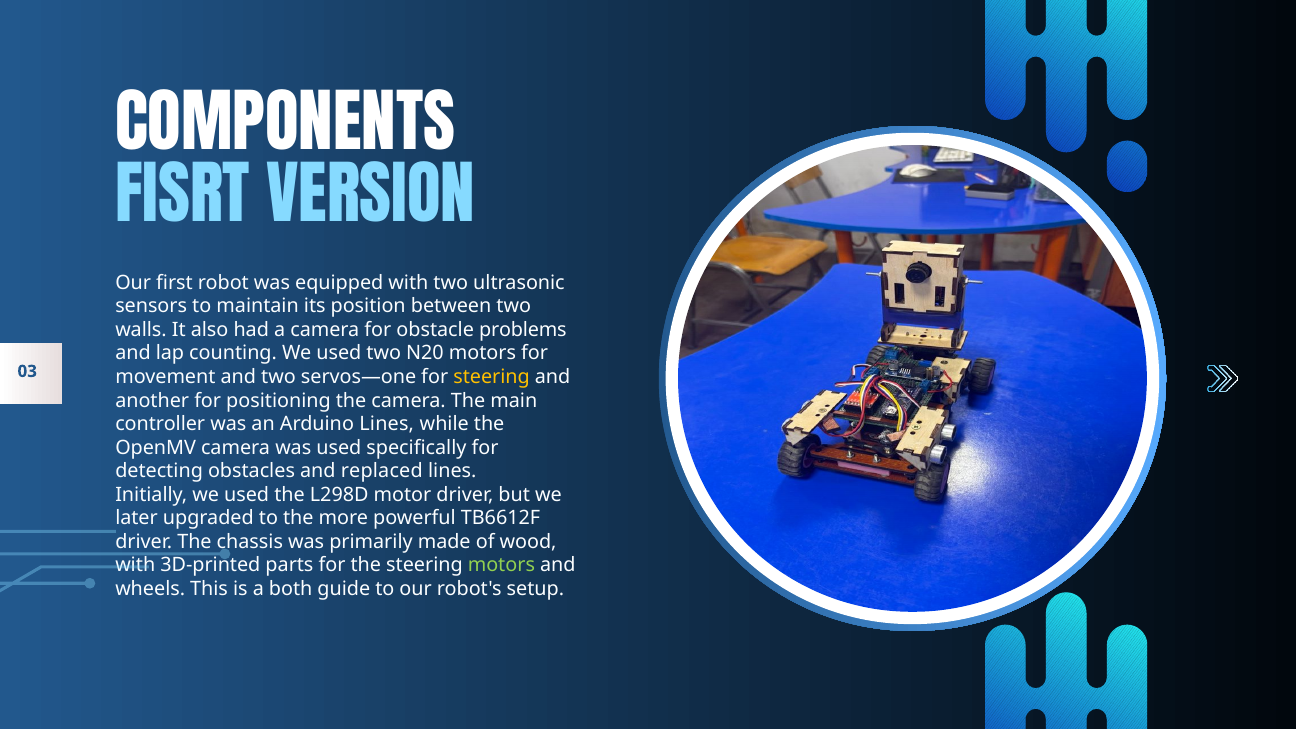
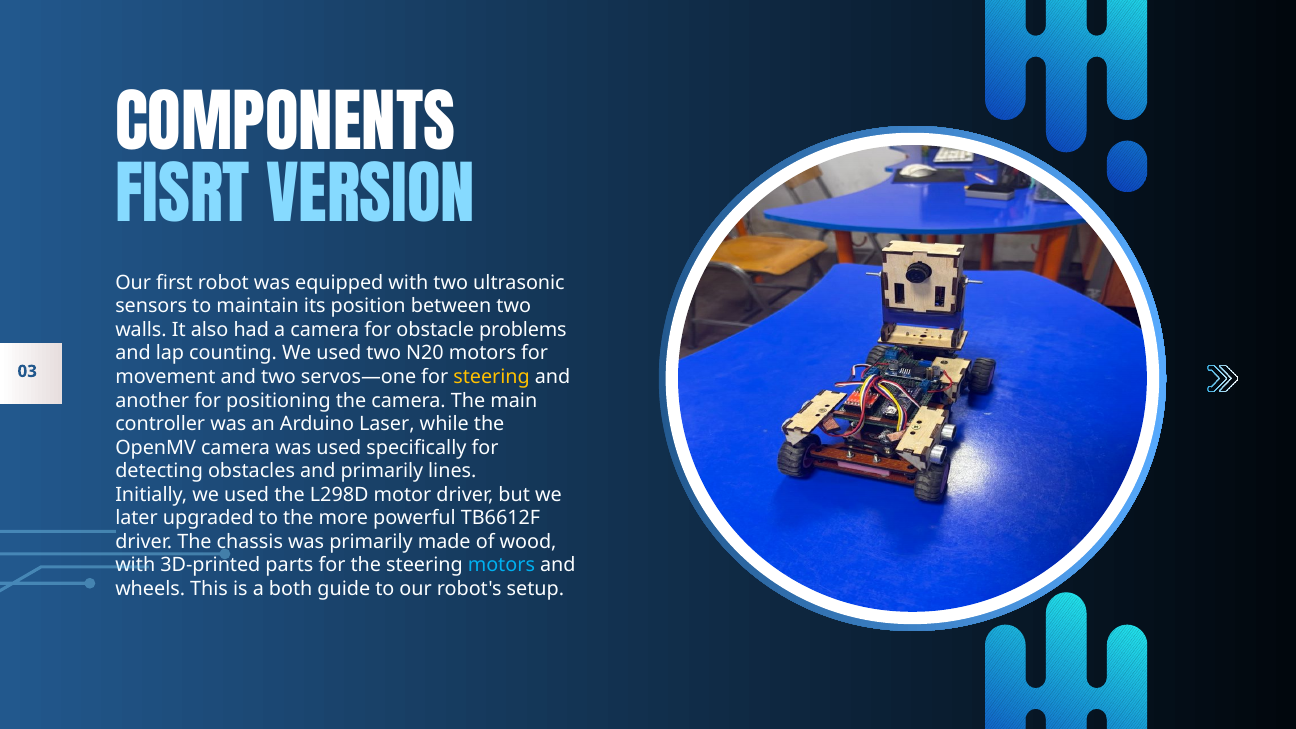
Arduino Lines: Lines -> Laser (387, 424)
and replaced: replaced -> primarily (382, 471)
motors colour: light green -> light blue (501, 565)
